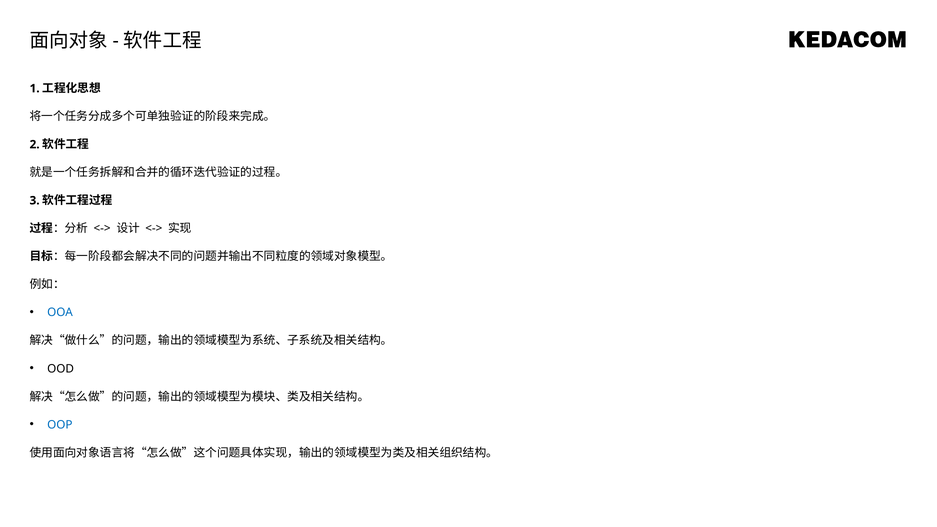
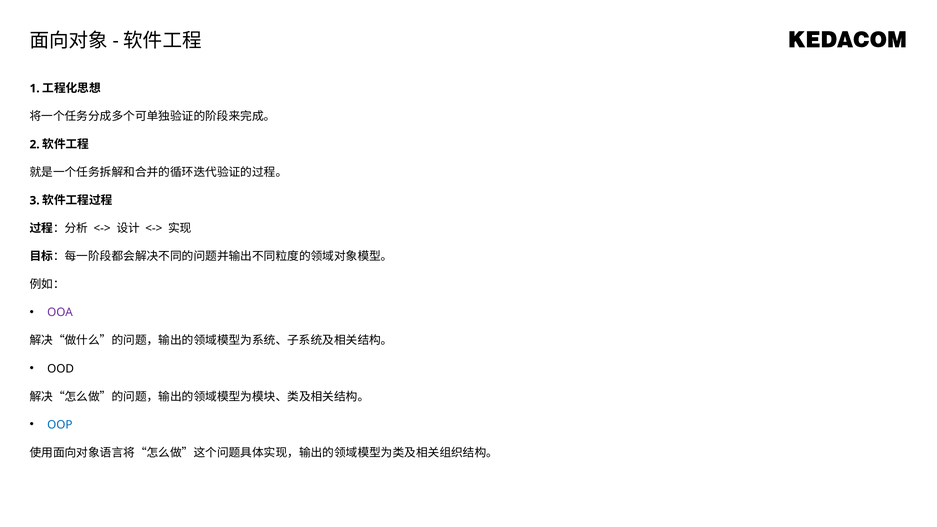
OOA colour: blue -> purple (60, 313)
